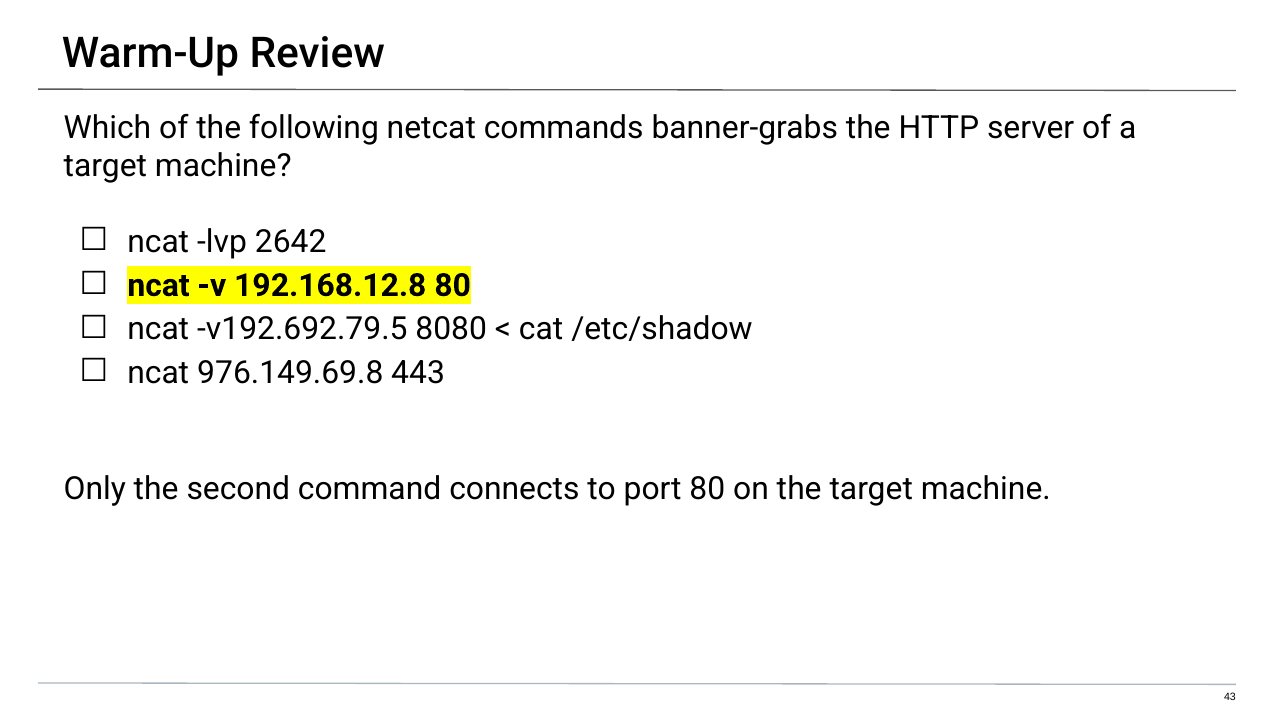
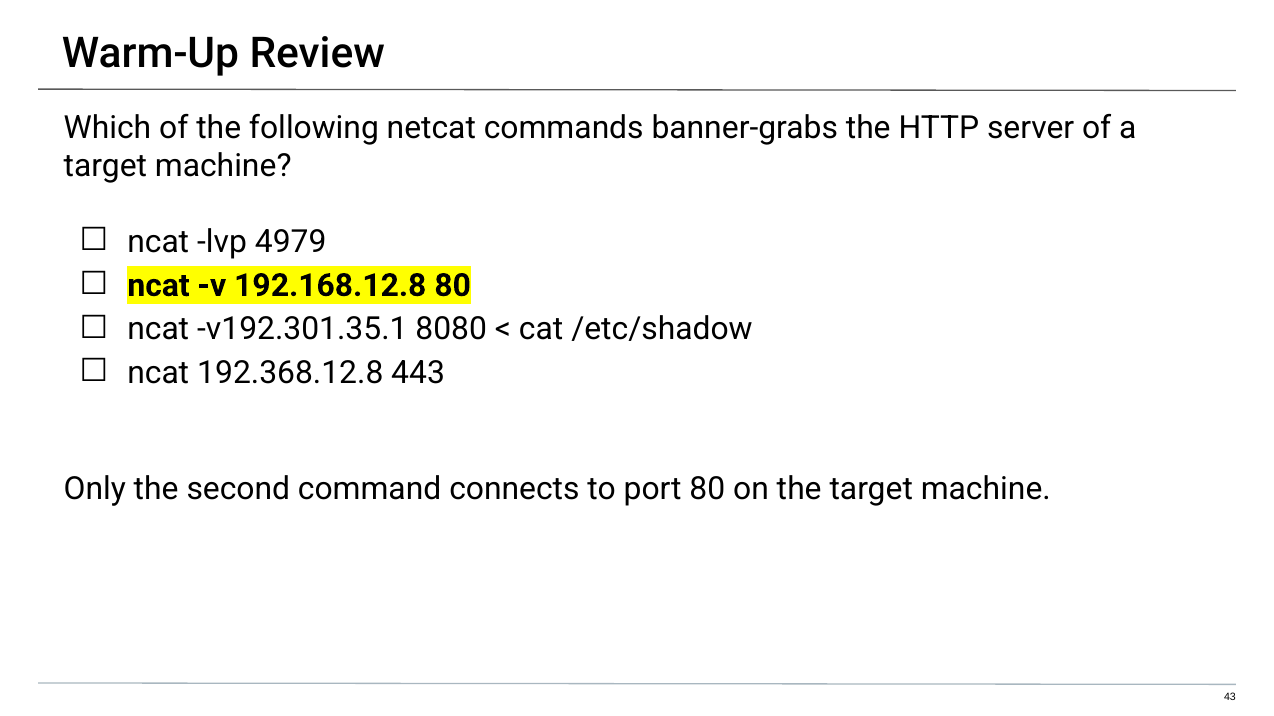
2642: 2642 -> 4979 (291, 242)
v192.692.79.5: v192.692.79.5 -> v192.301.35.1 (302, 330)
976.149.69.8: 976.149.69.8 -> 192.368.12.8 (290, 374)
